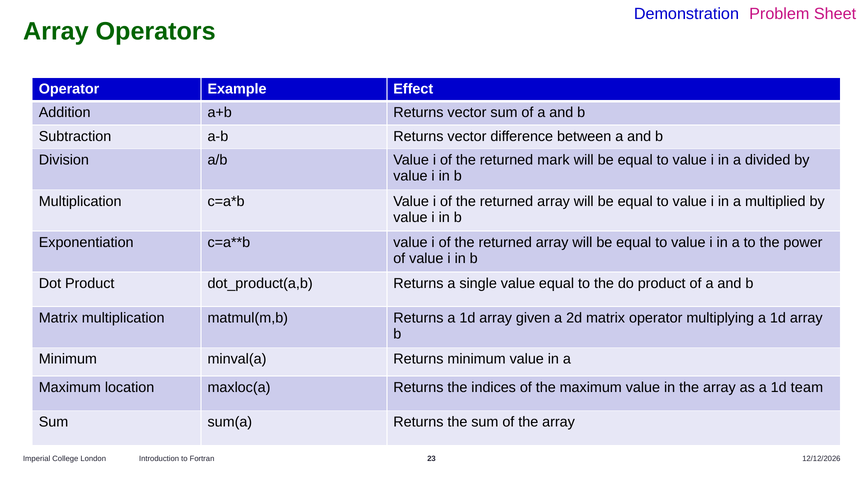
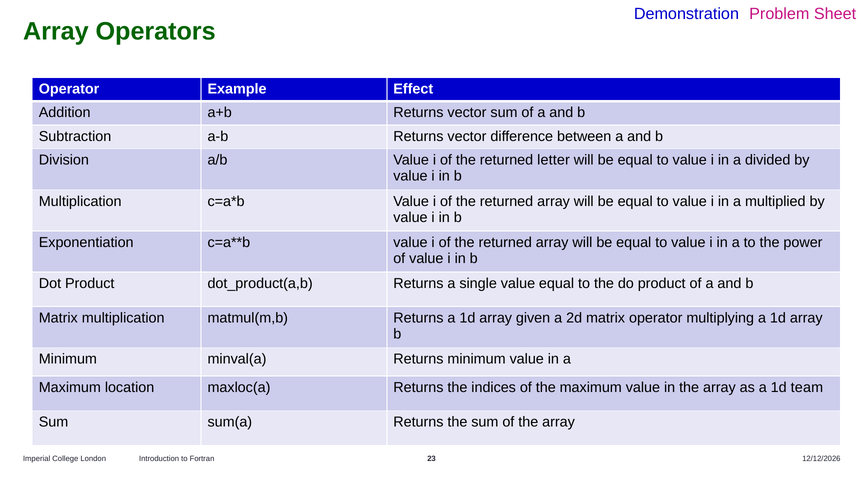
mark: mark -> letter (553, 160)
